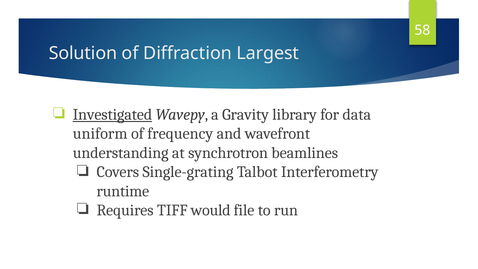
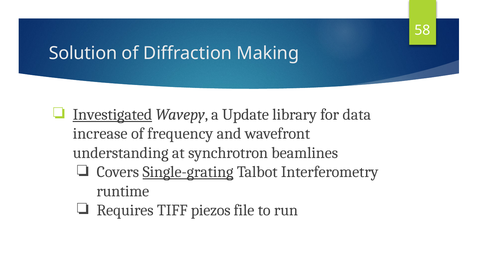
Largest: Largest -> Making (268, 53)
Gravity: Gravity -> Update (246, 115)
uniform: uniform -> increase (100, 134)
Single-grating underline: none -> present (188, 172)
would: would -> piezos (211, 210)
